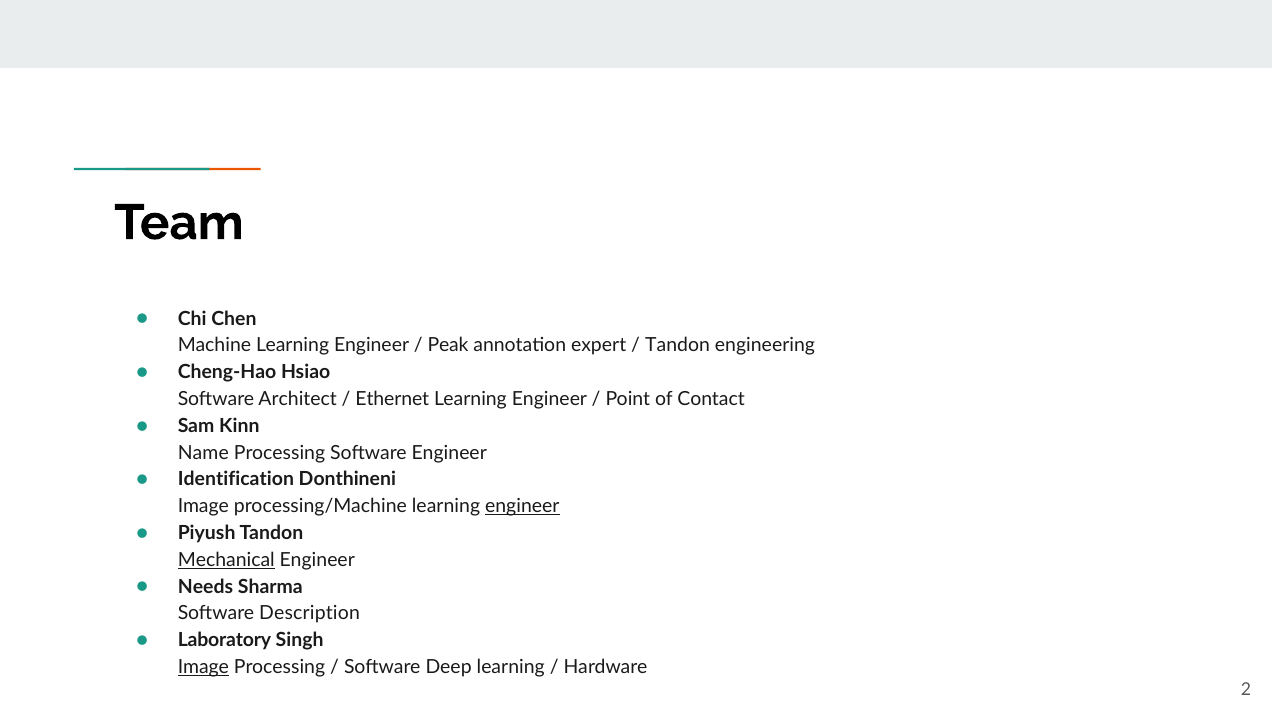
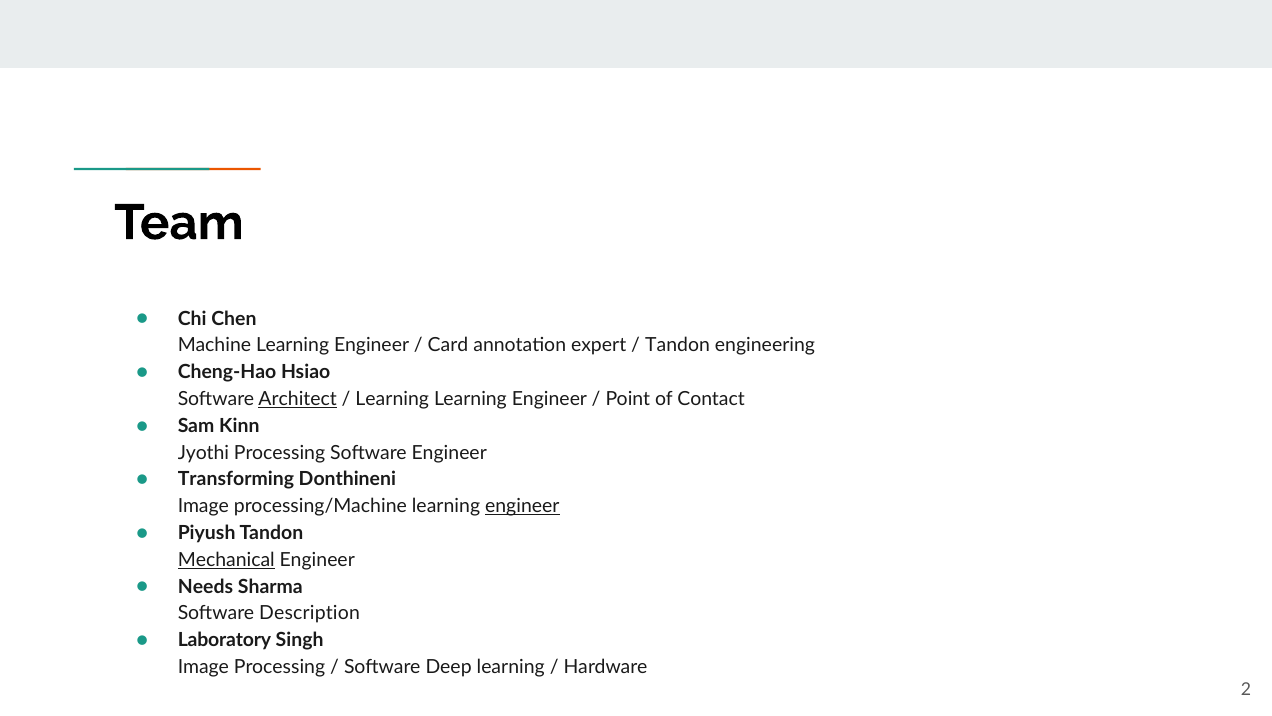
Peak: Peak -> Card (448, 345)
Architect underline: none -> present (298, 399)
Ethernet: Ethernet -> Learning (392, 399)
Name: Name -> Jyothi (203, 452)
Identification: Identification -> Transforming (236, 479)
Image underline: present -> none (203, 667)
